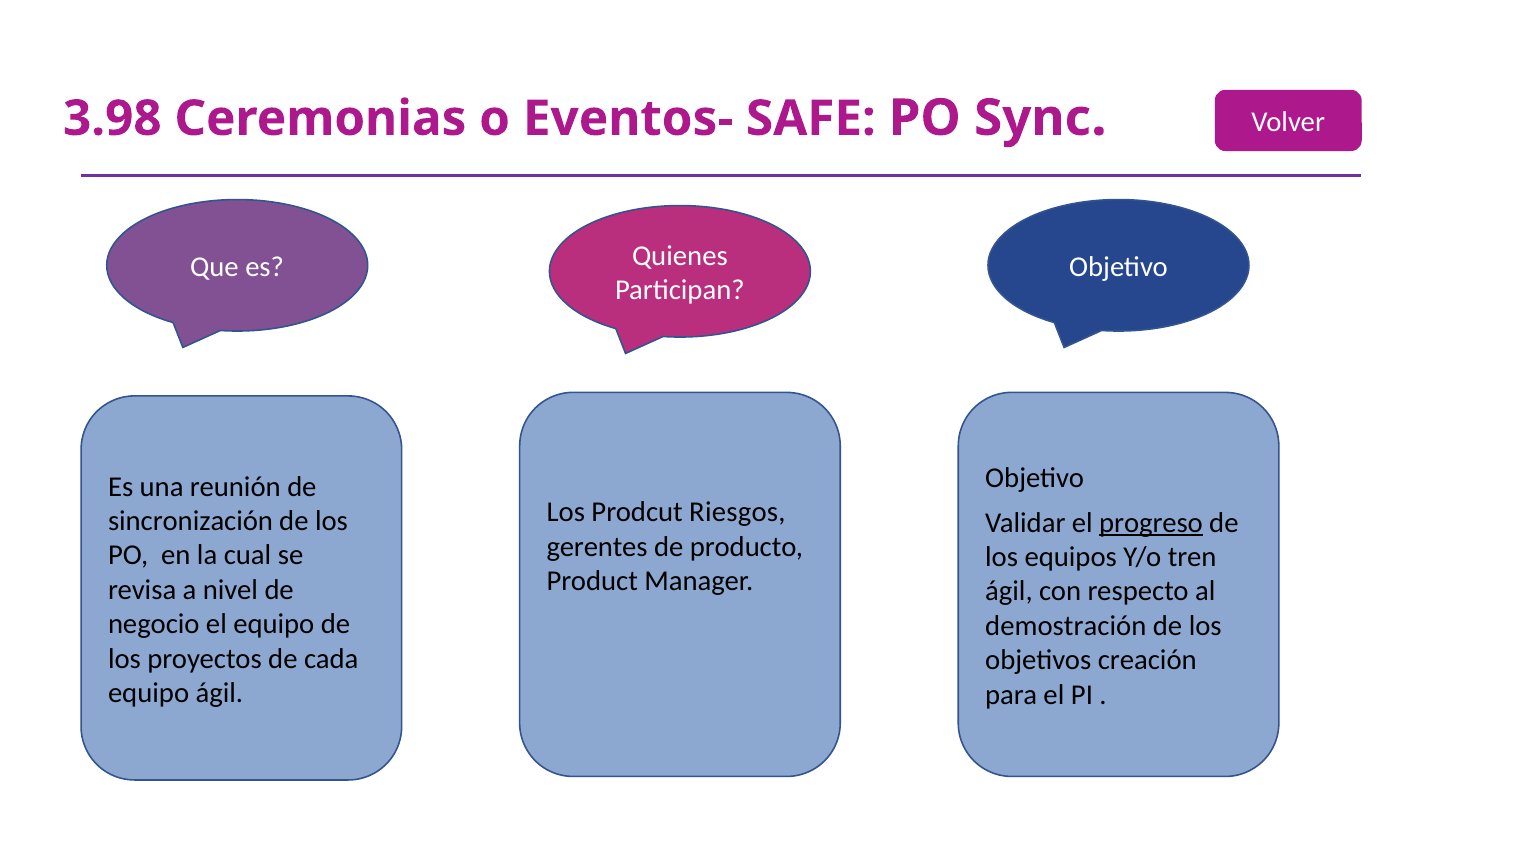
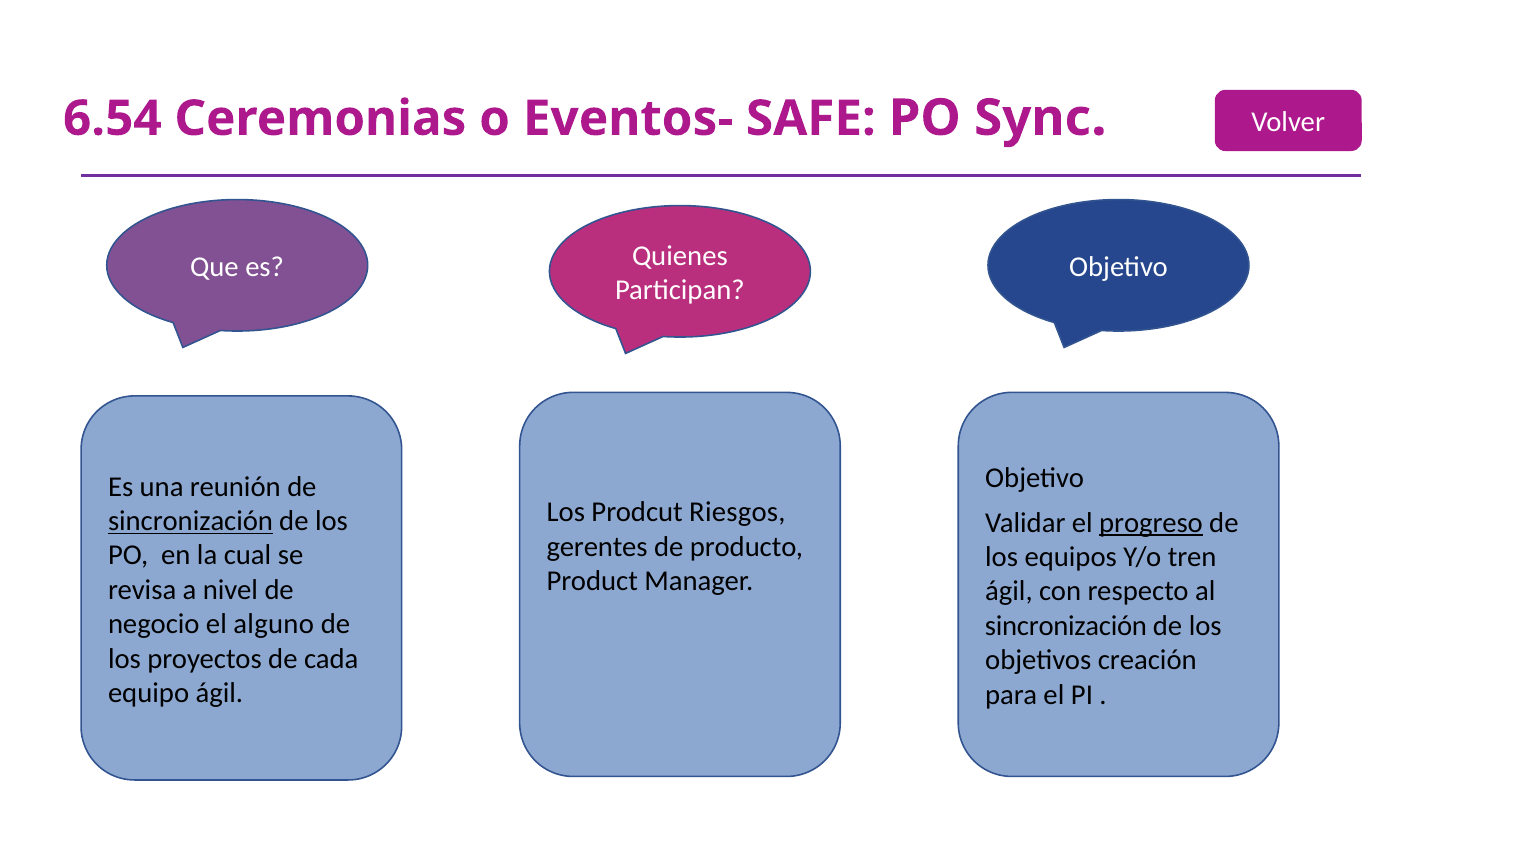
3.98: 3.98 -> 6.54 (112, 119)
sincronización underline: none -> present (190, 521)
el equipo: equipo -> alguno (274, 624)
demostración: demostración -> sincronización (1066, 626)
